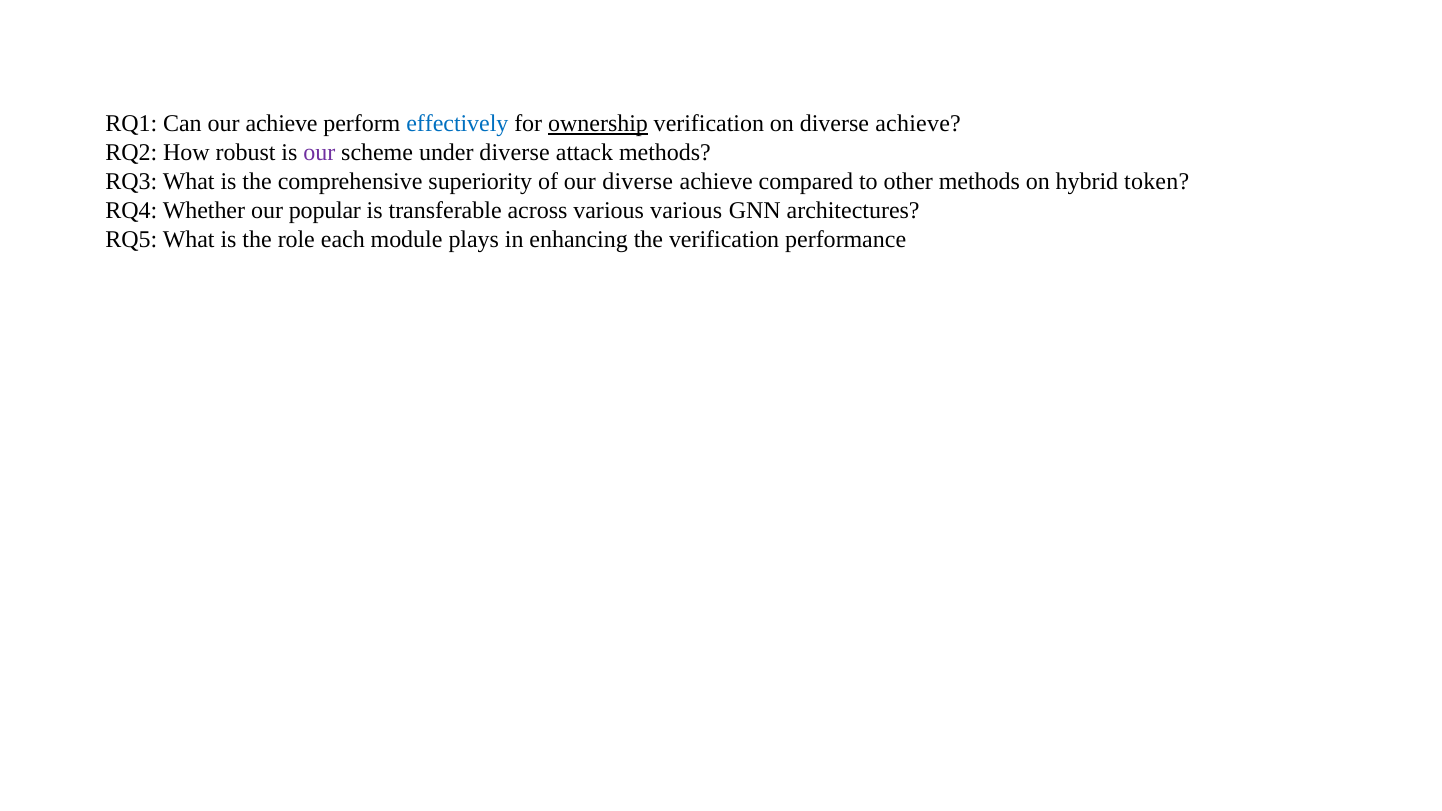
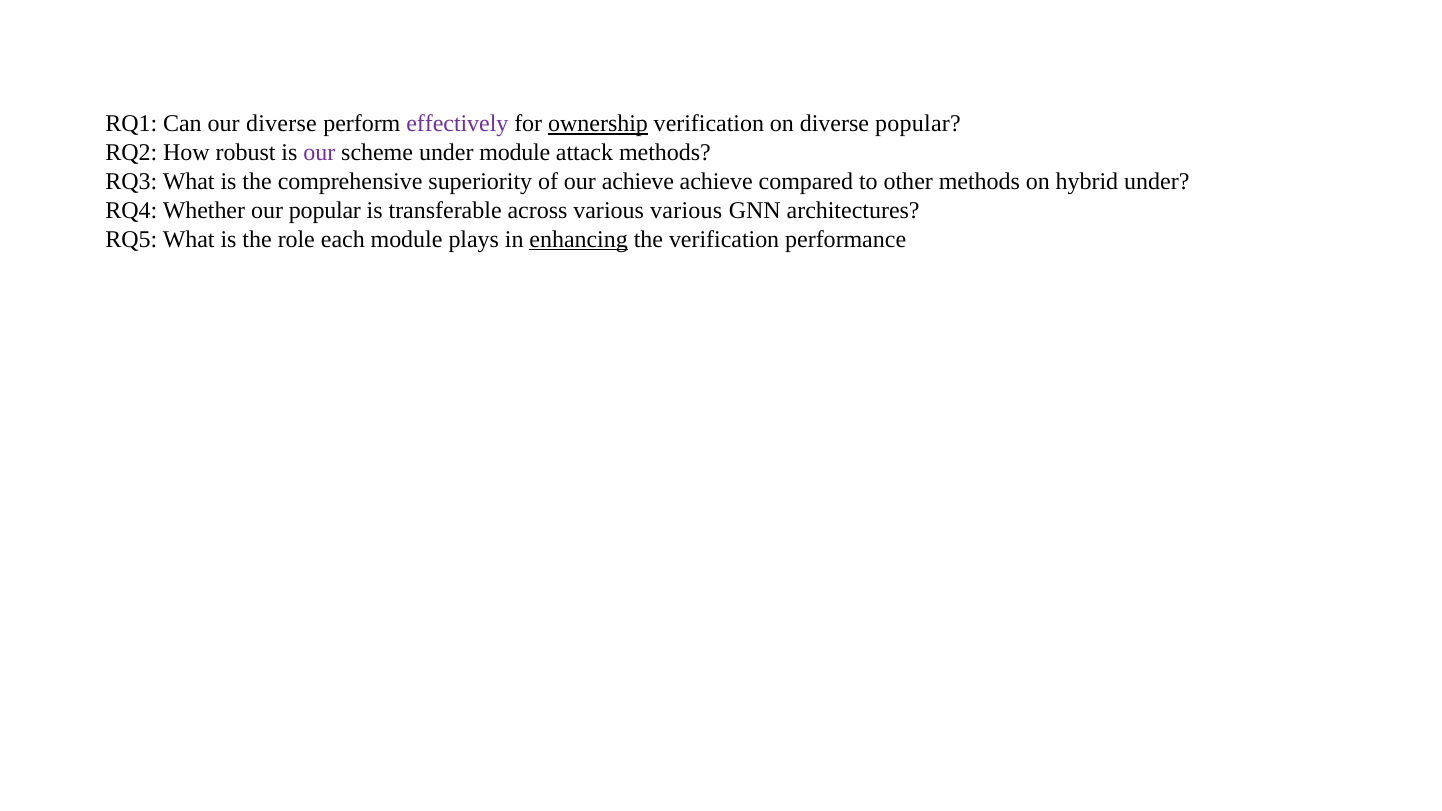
our achieve: achieve -> diverse (281, 124)
effectively colour: blue -> purple (457, 124)
on diverse achieve: achieve -> popular (918, 124)
under diverse: diverse -> module (515, 153)
our diverse: diverse -> achieve (638, 182)
hybrid token: token -> under (1157, 182)
enhancing underline: none -> present (579, 239)
